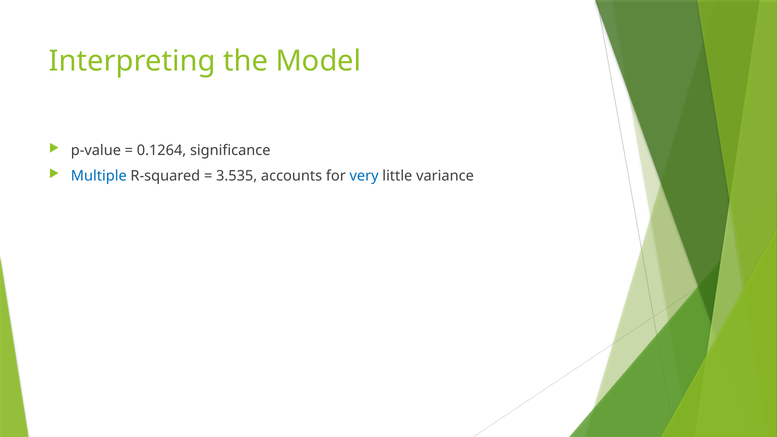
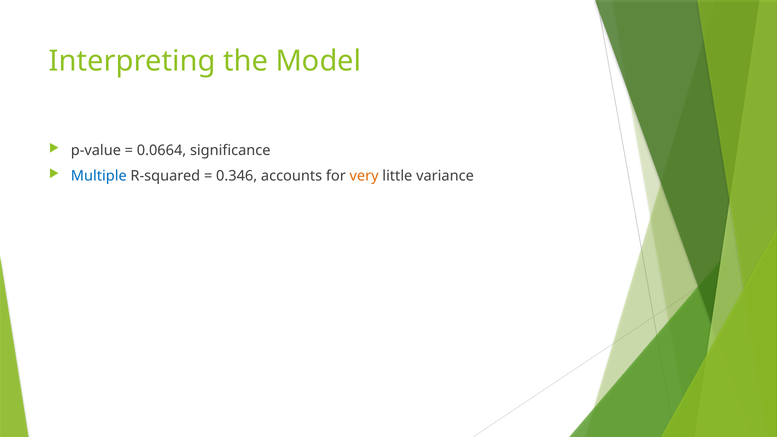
0.1264: 0.1264 -> 0.0664 (162, 150)
3.535: 3.535 -> 0.346 (237, 176)
very colour: blue -> orange (364, 176)
